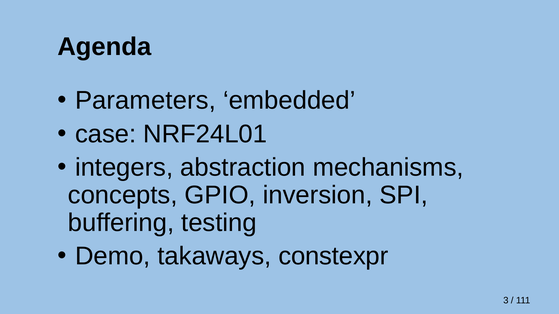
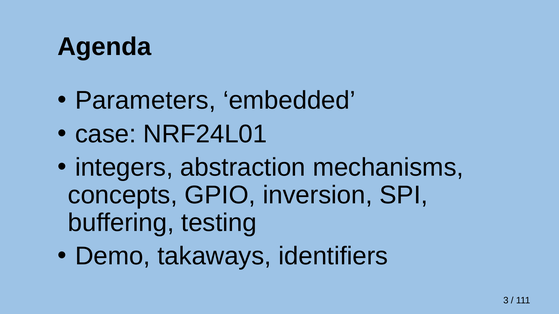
constexpr: constexpr -> identifiers (333, 256)
